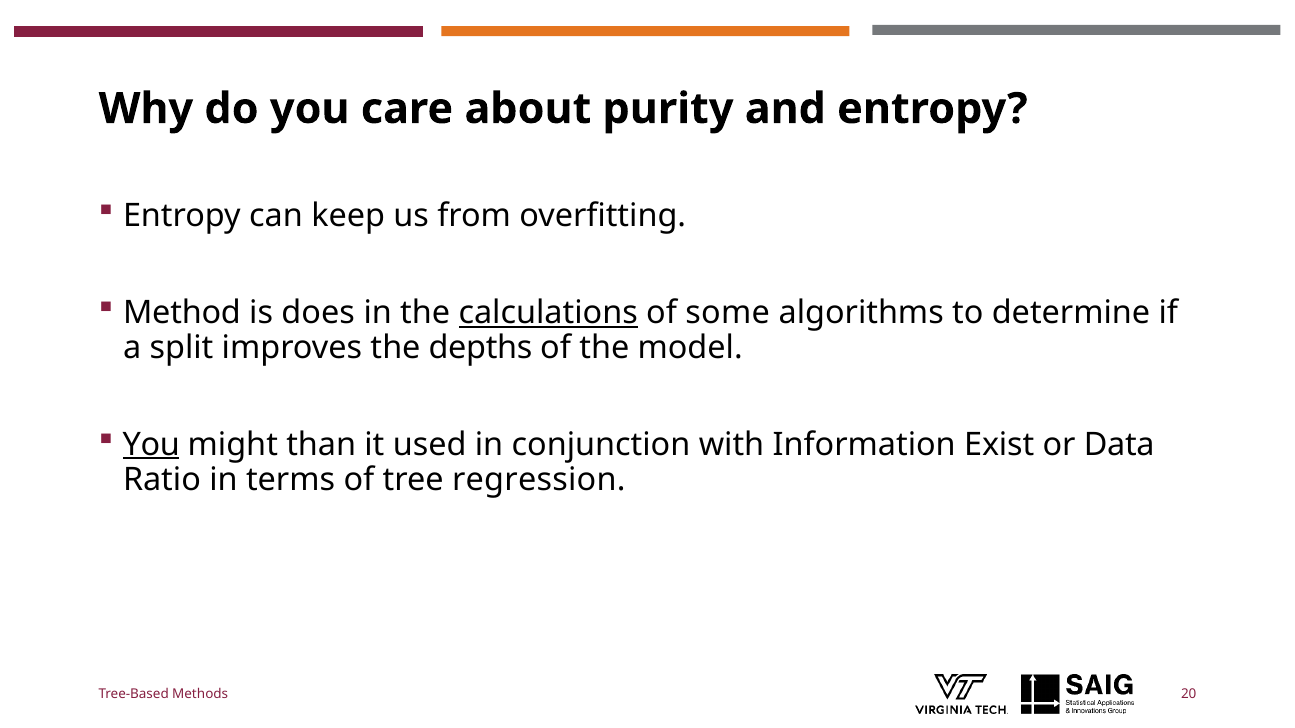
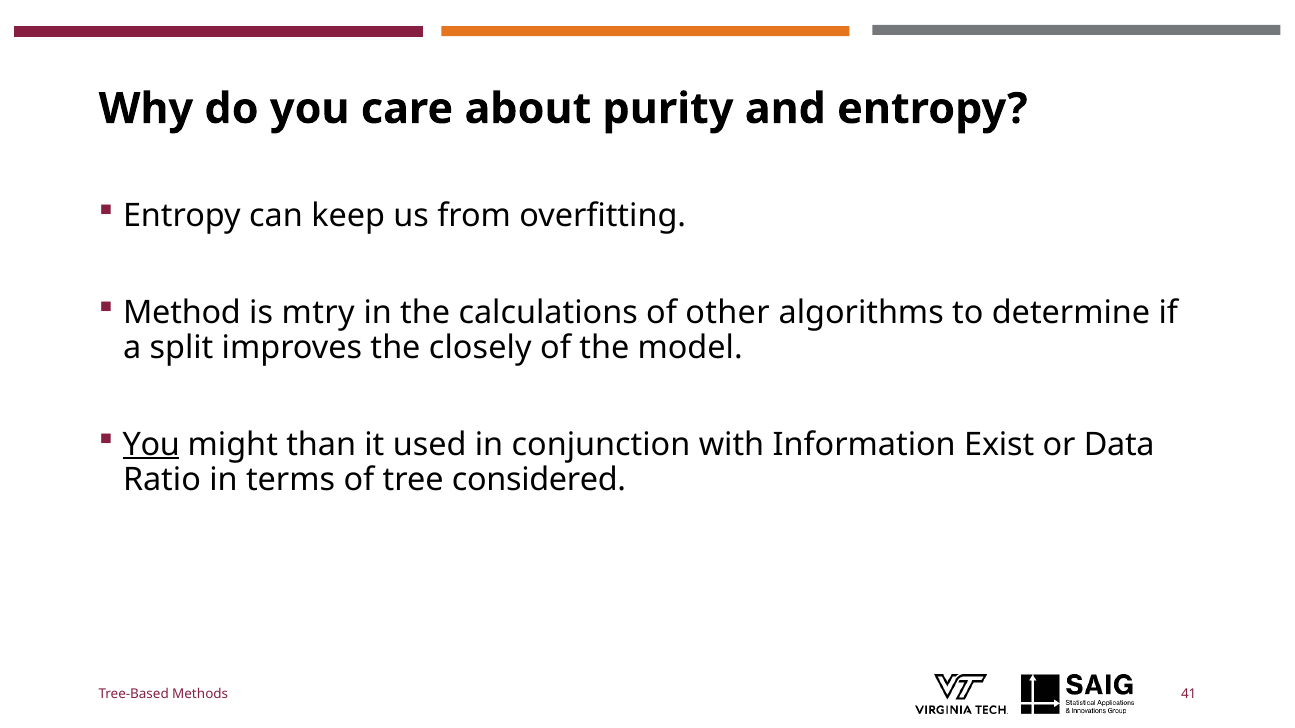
does: does -> mtry (318, 313)
calculations underline: present -> none (548, 313)
some: some -> other (728, 313)
depths: depths -> closely (480, 348)
regression: regression -> considered (539, 480)
20: 20 -> 41 (1189, 694)
